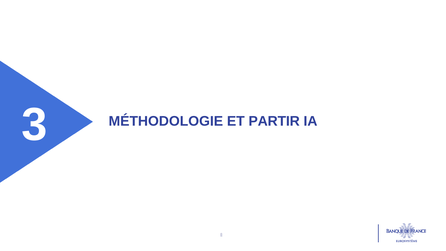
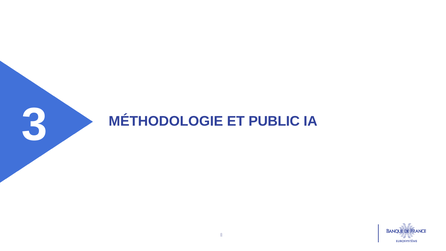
PARTIR: PARTIR -> PUBLIC (274, 121)
